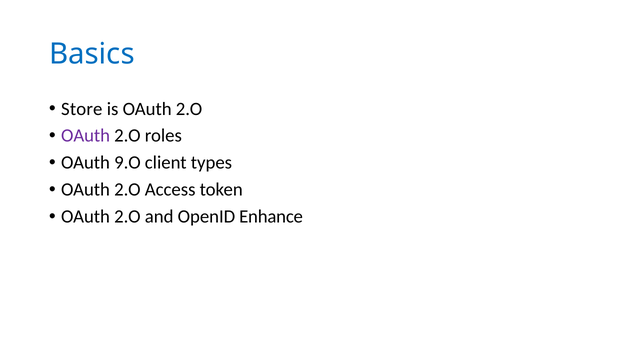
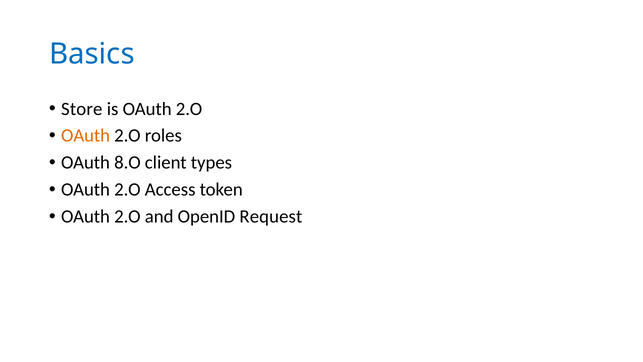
OAuth colour: purple -> orange (86, 136)
9.O: 9.O -> 8.O (127, 163)
Enhance: Enhance -> Request (271, 217)
